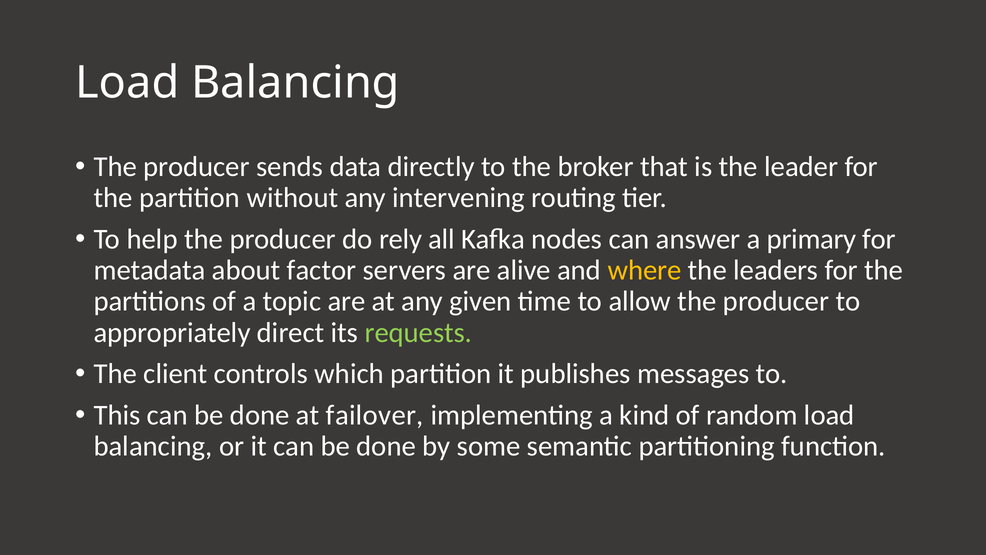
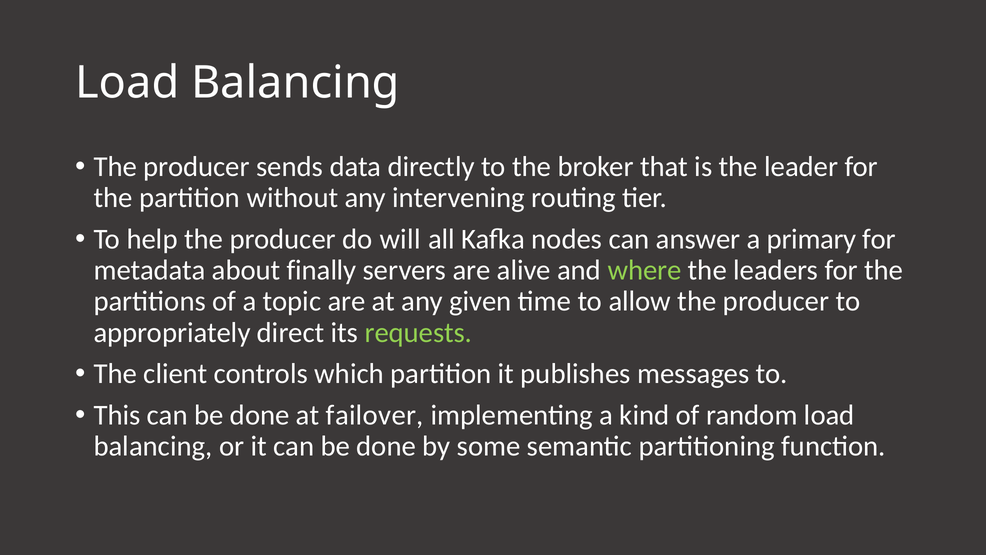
rely: rely -> will (400, 239)
factor: factor -> finally (322, 270)
where colour: yellow -> light green (645, 270)
